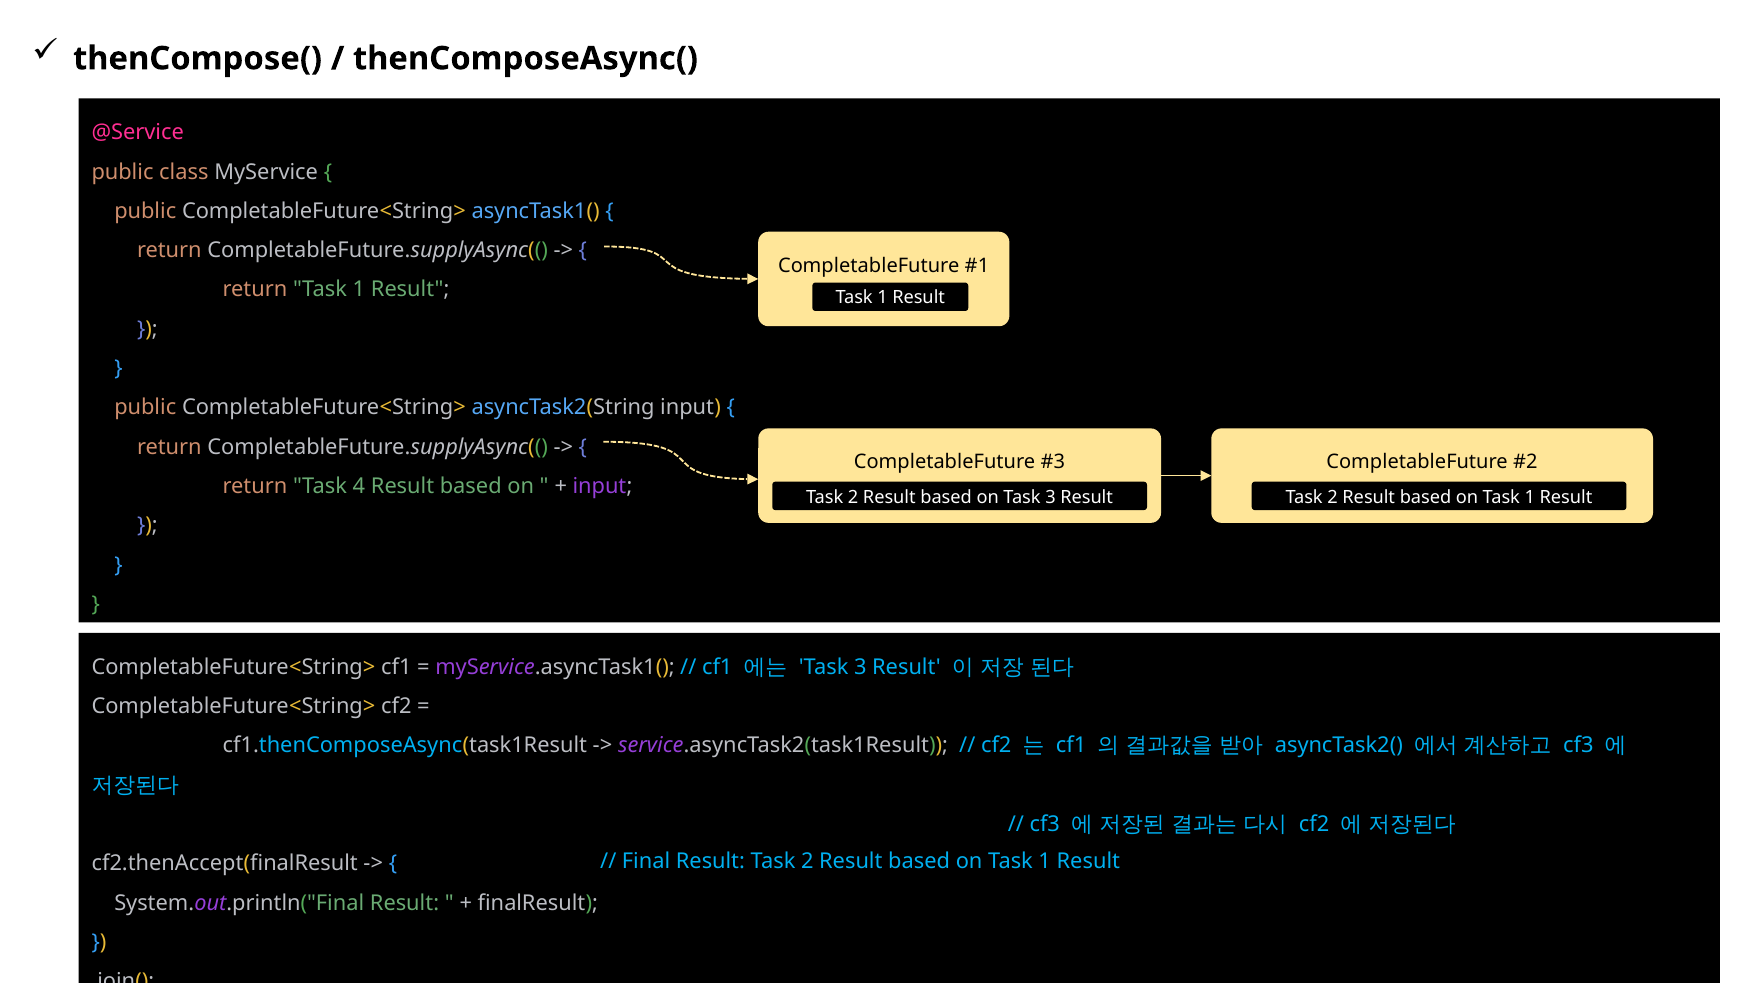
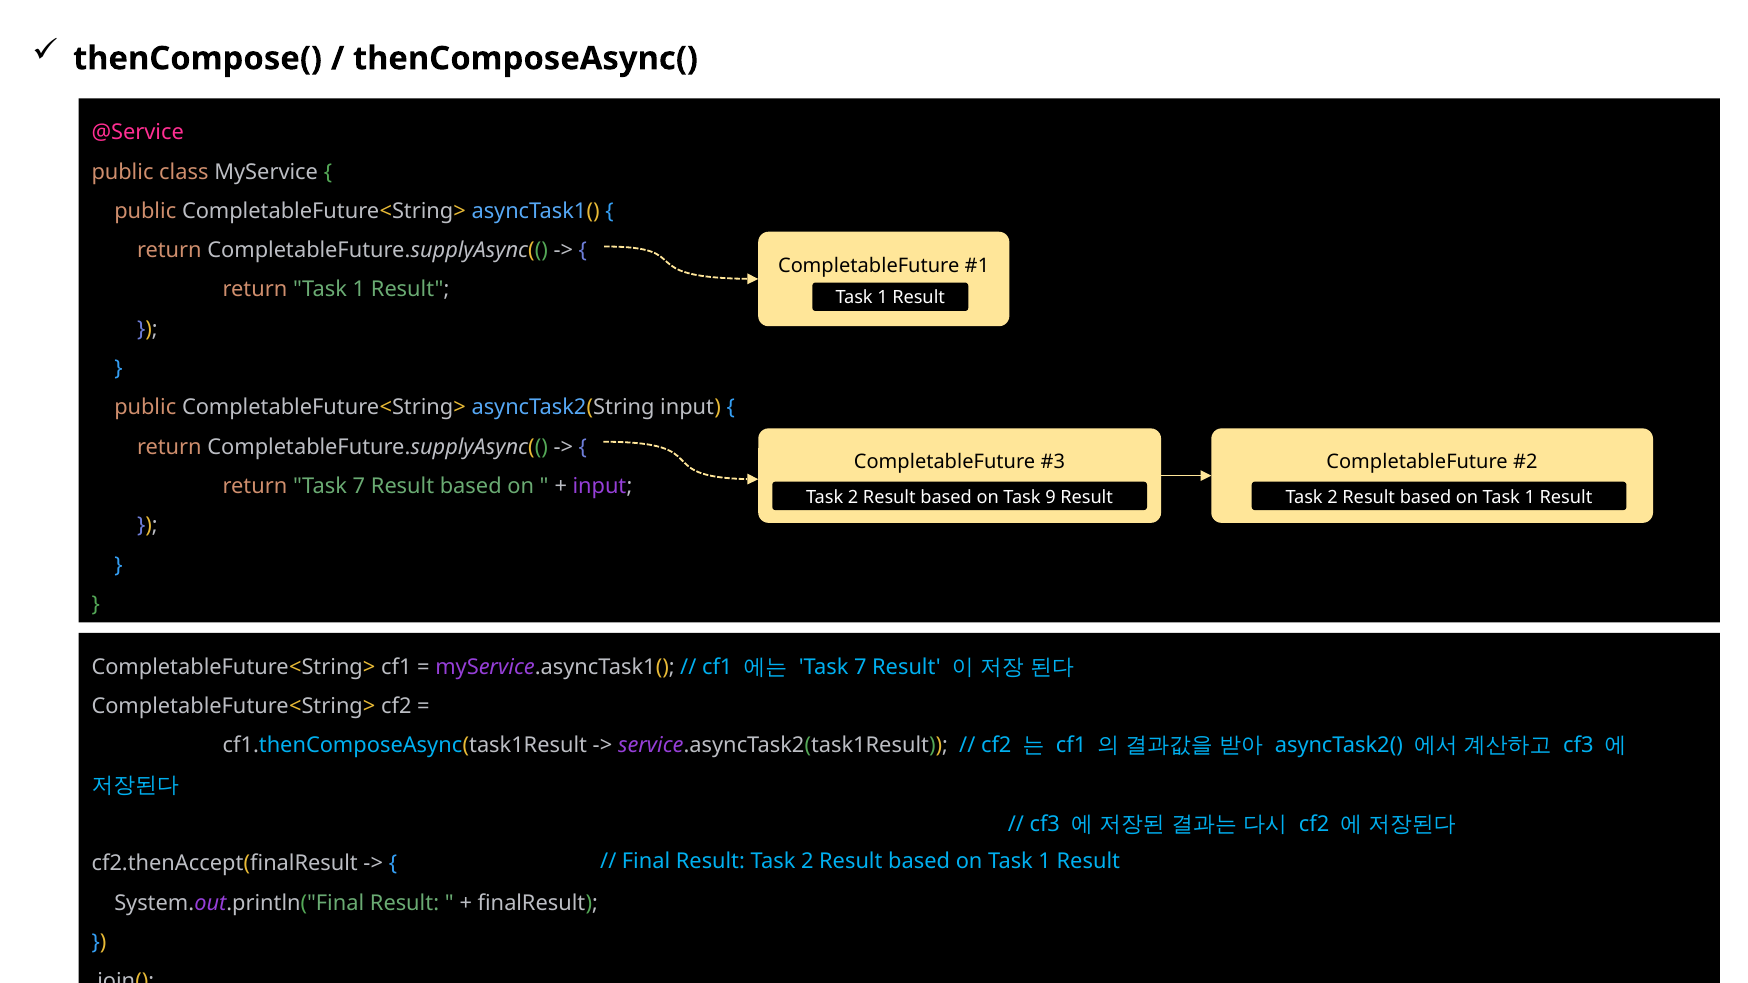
return Task 4: 4 -> 7 (359, 486)
on Task 3: 3 -> 9 (1051, 497)
3: 3 -> 7 (860, 667)
